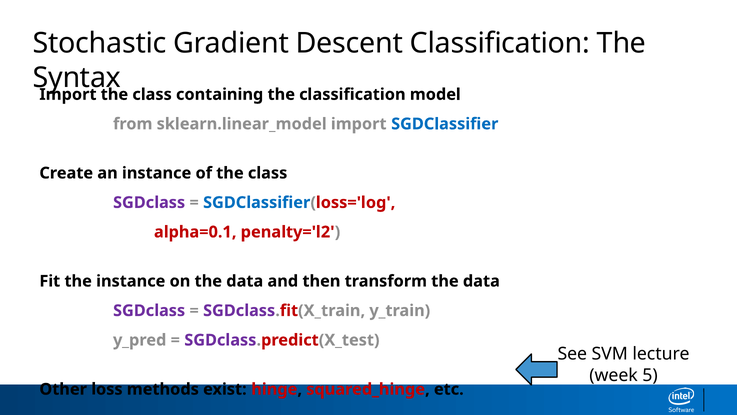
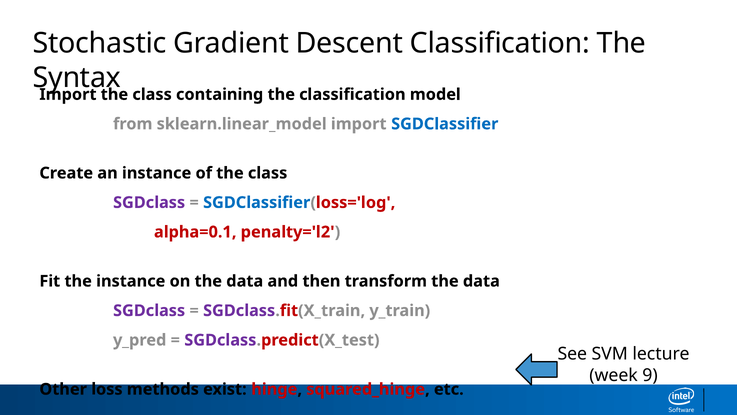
5: 5 -> 9 (650, 375)
